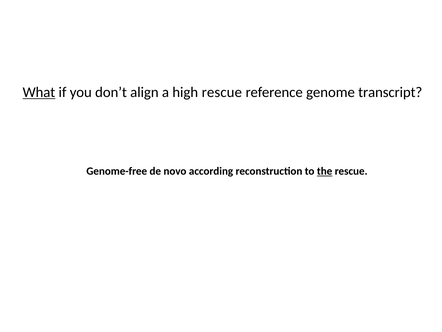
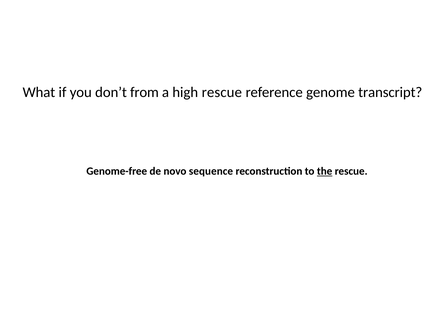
What underline: present -> none (39, 92)
align: align -> from (144, 92)
according: according -> sequence (211, 171)
